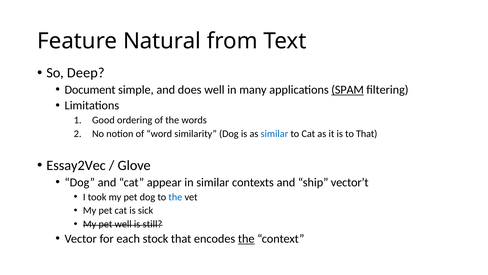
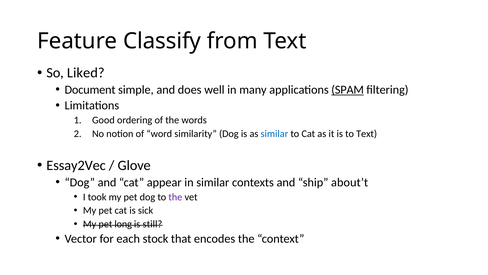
Natural: Natural -> Classify (162, 41)
Deep: Deep -> Liked (86, 73)
to That: That -> Text (367, 133)
vector’t: vector’t -> about’t (350, 182)
the colour: blue -> purple (175, 197)
pet well: well -> long (123, 224)
the underline: present -> none (246, 238)
